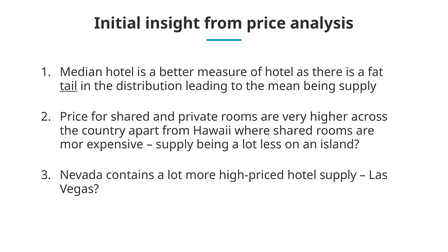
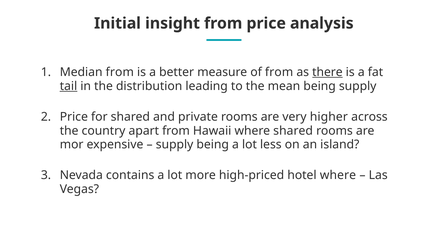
Median hotel: hotel -> from (120, 72)
of hotel: hotel -> from (279, 72)
there underline: none -> present (327, 72)
hotel supply: supply -> where (338, 175)
